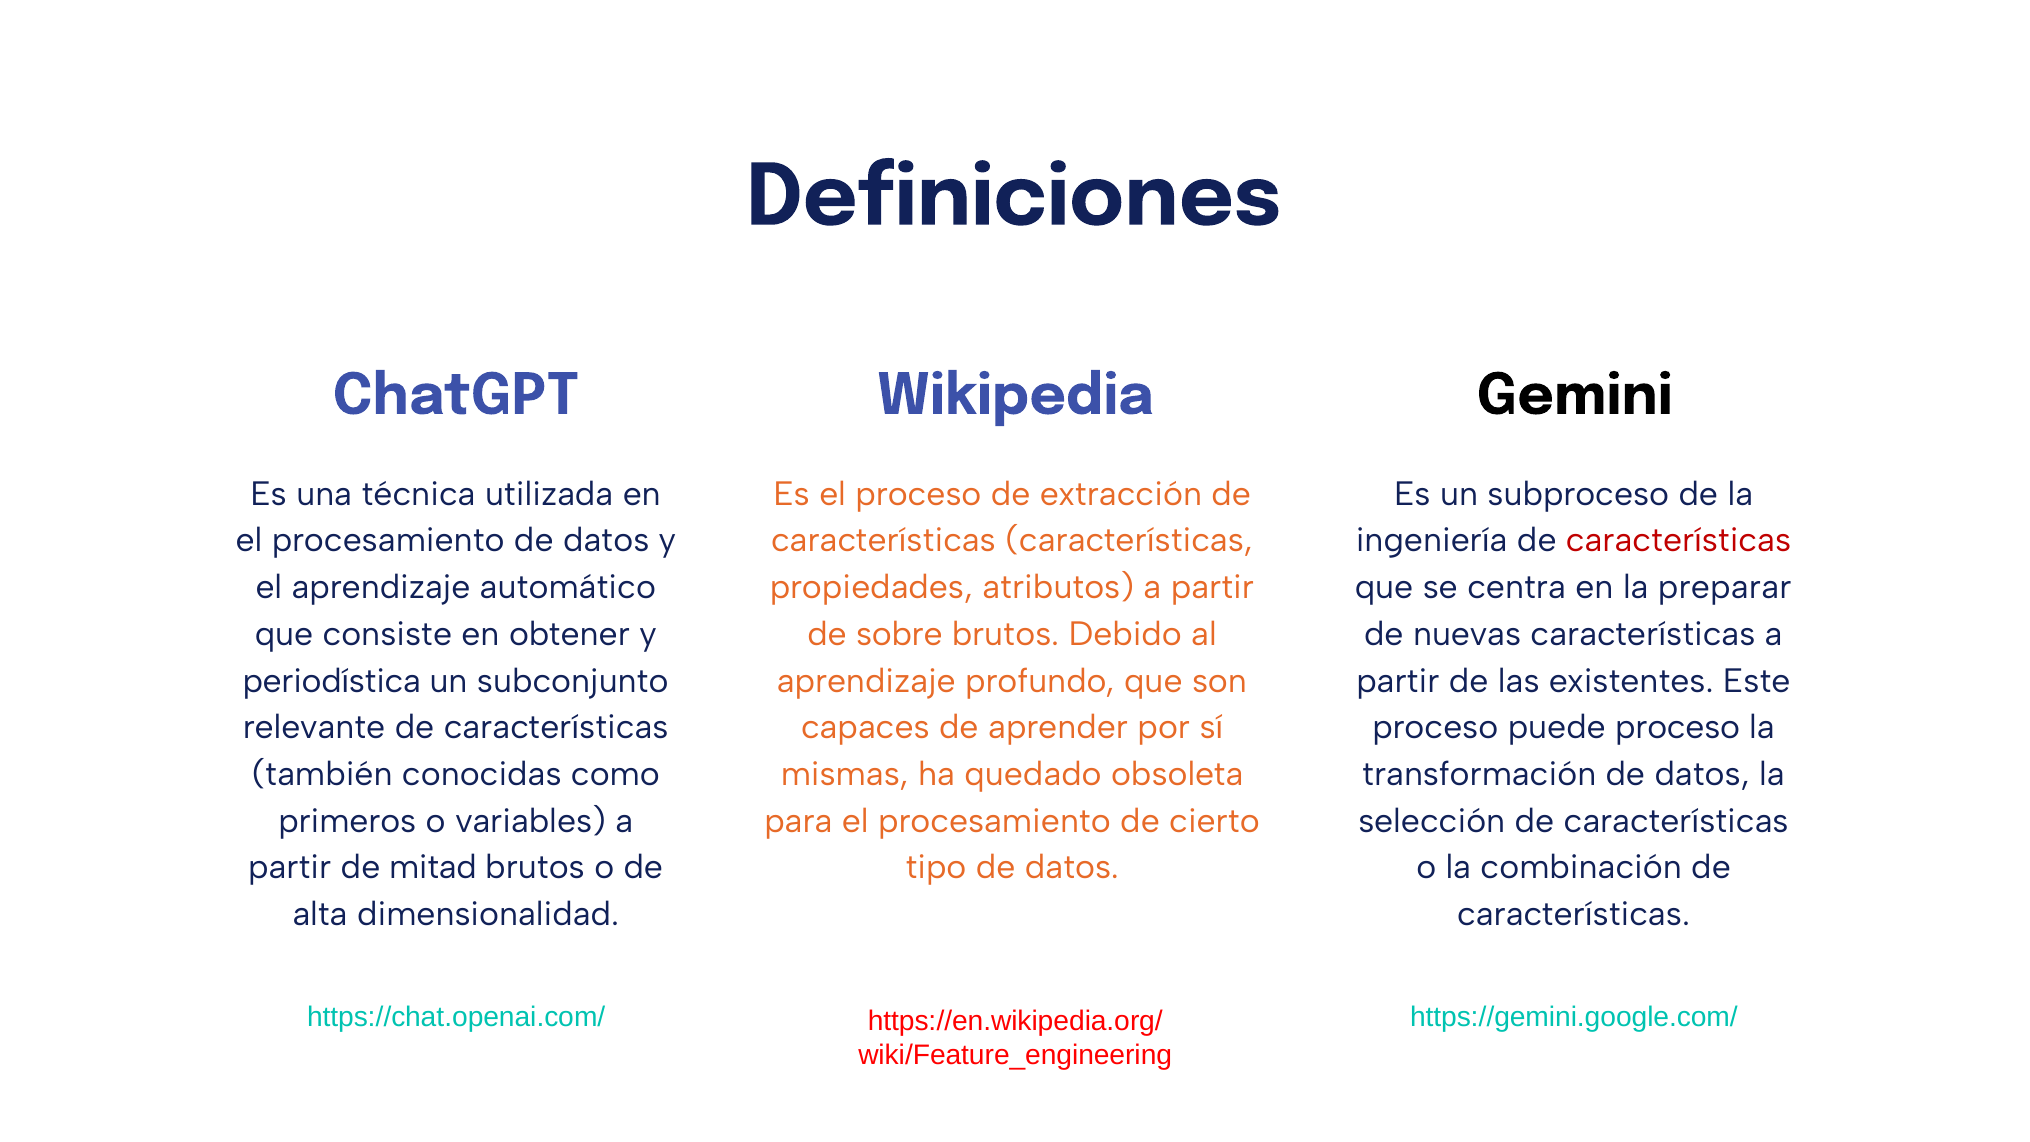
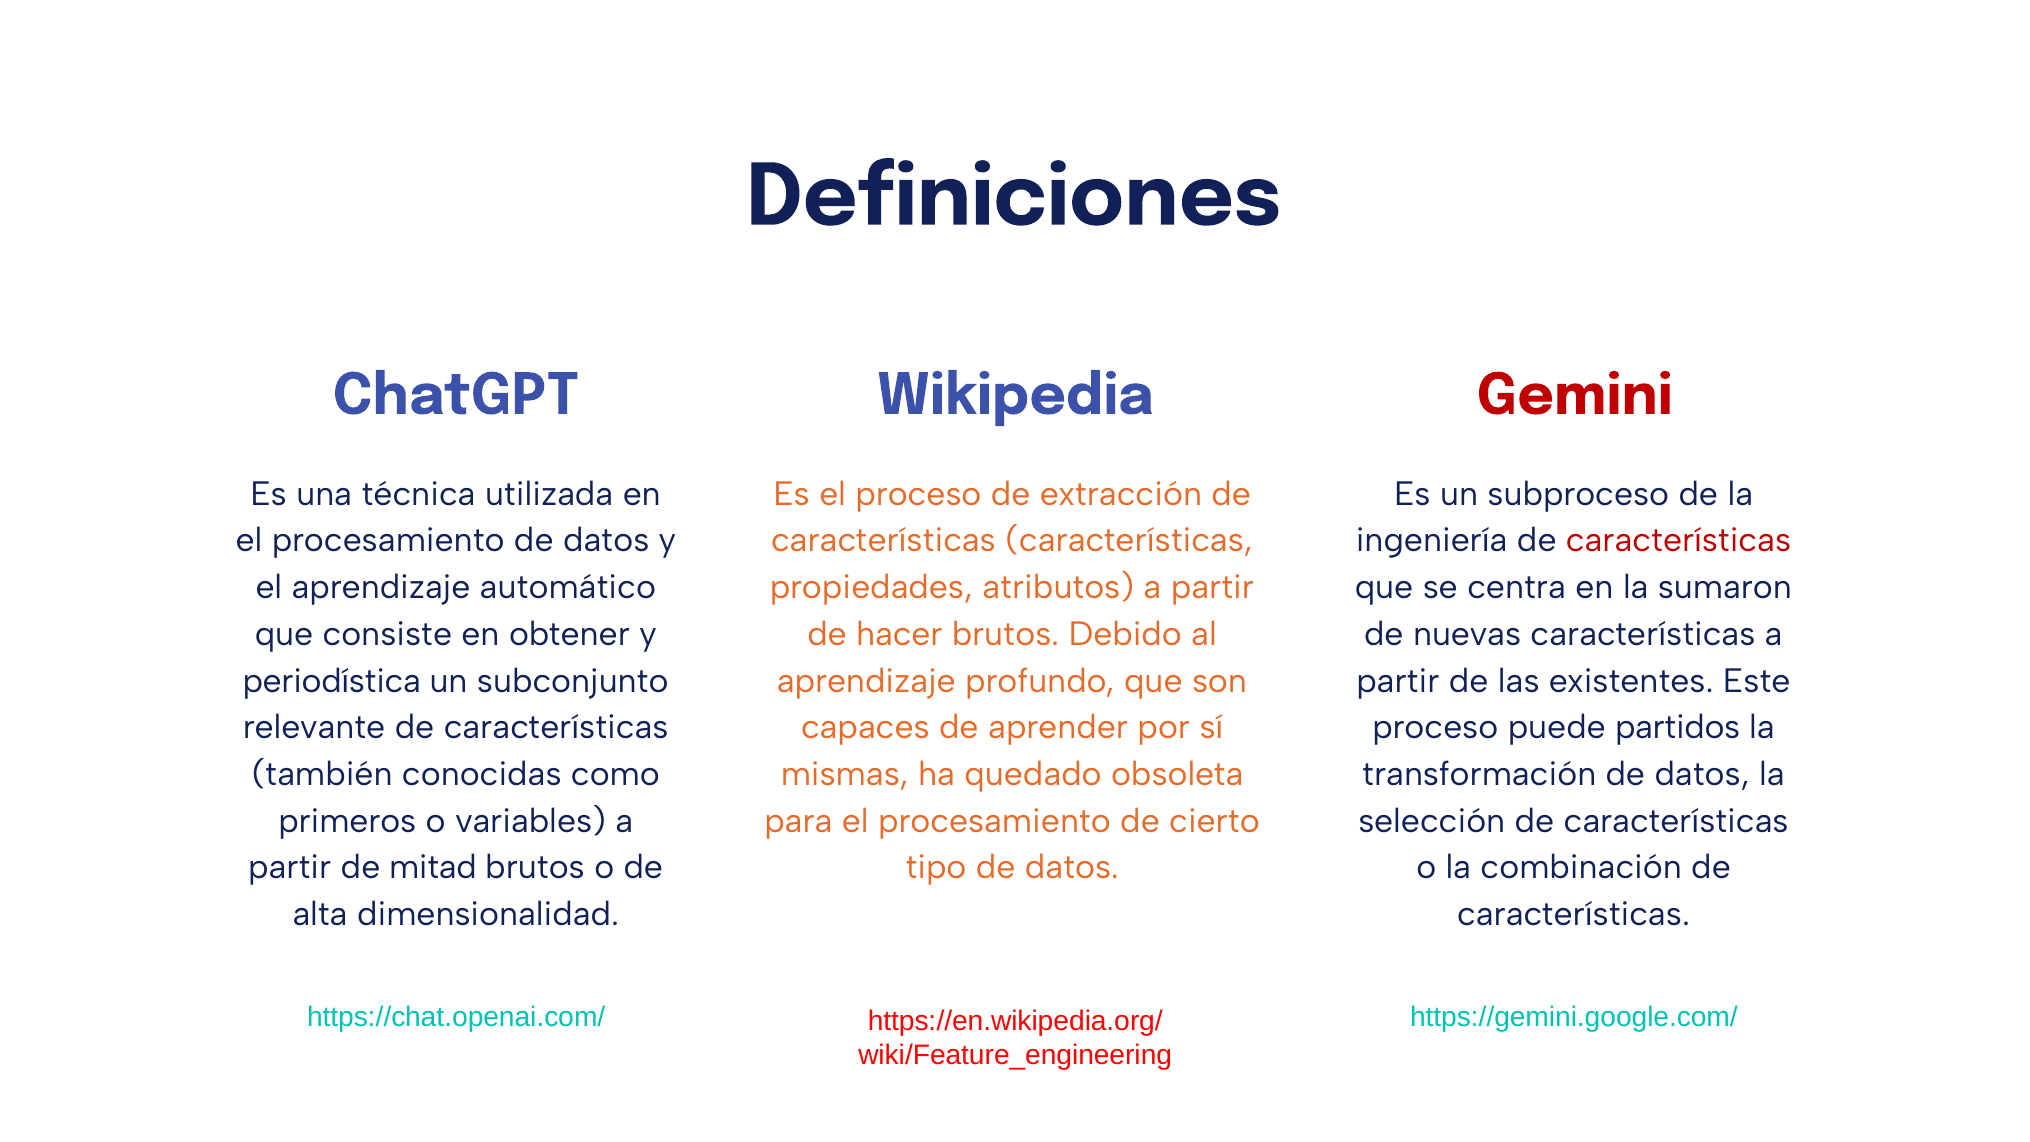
Gemini colour: black -> red (1575, 395)
preparar: preparar -> sumaron (1725, 587)
sobre: sobre -> hacer (899, 634)
puede proceso: proceso -> partidos (1678, 727)
